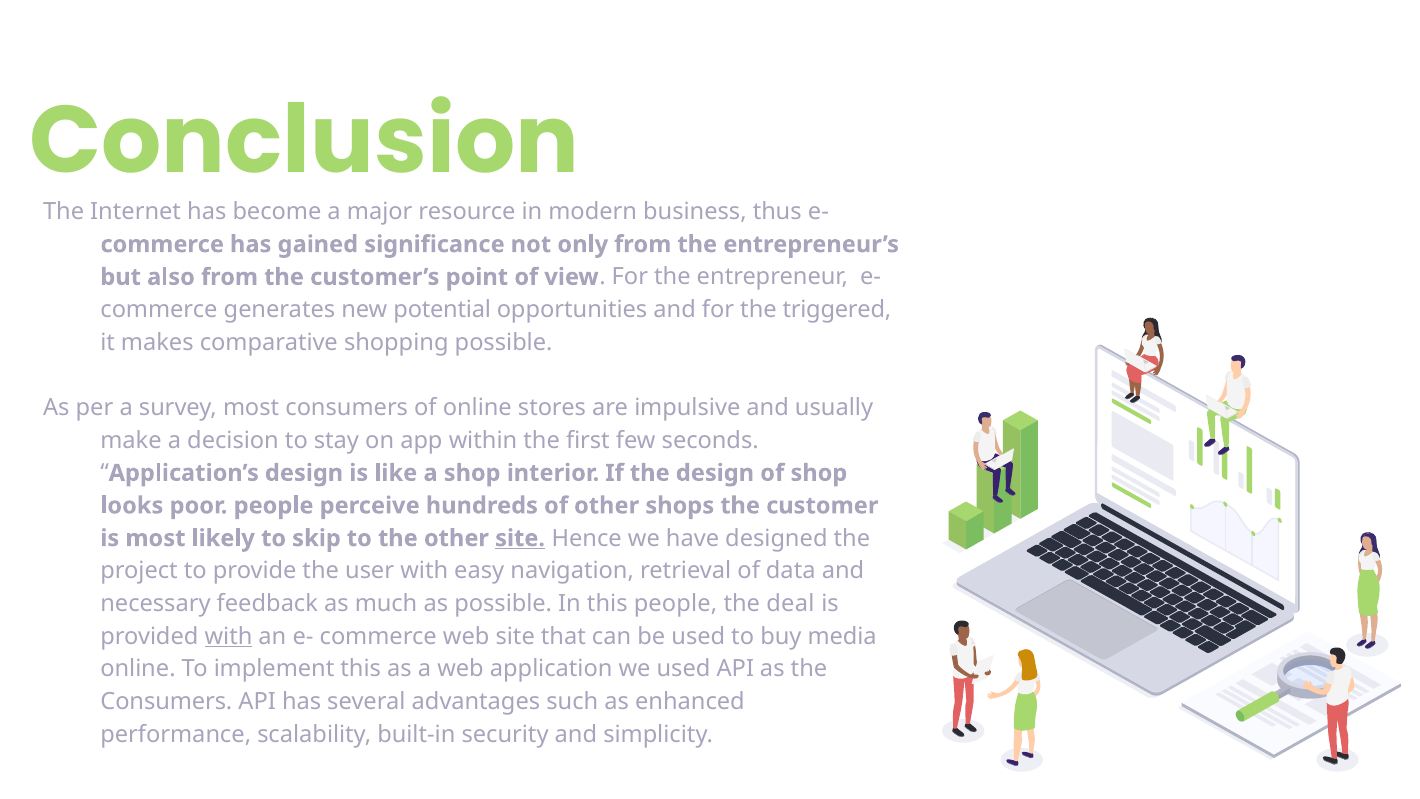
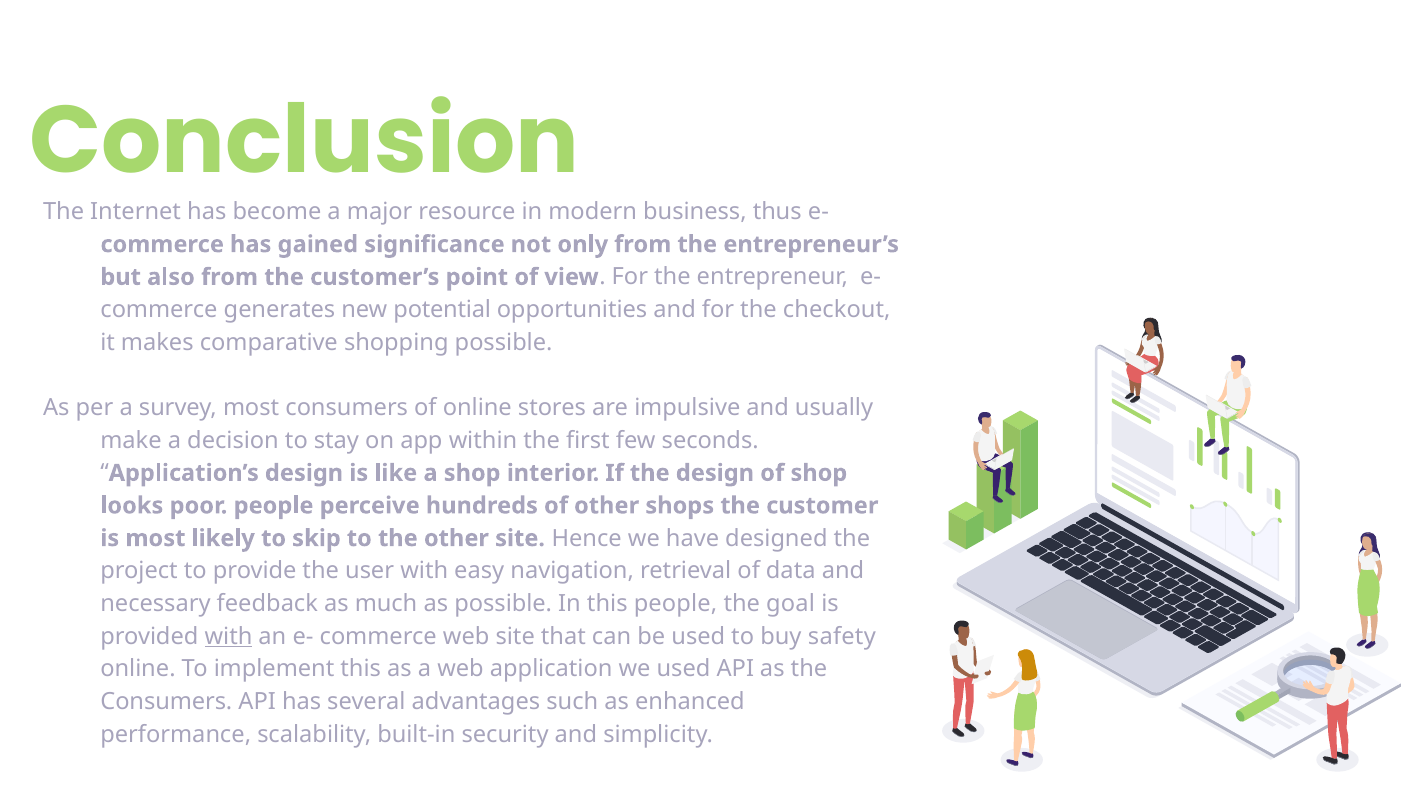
triggered: triggered -> checkout (837, 310)
site underline: present -> none (520, 538)
deal: deal -> goal (790, 603)
media: media -> safety (842, 636)
